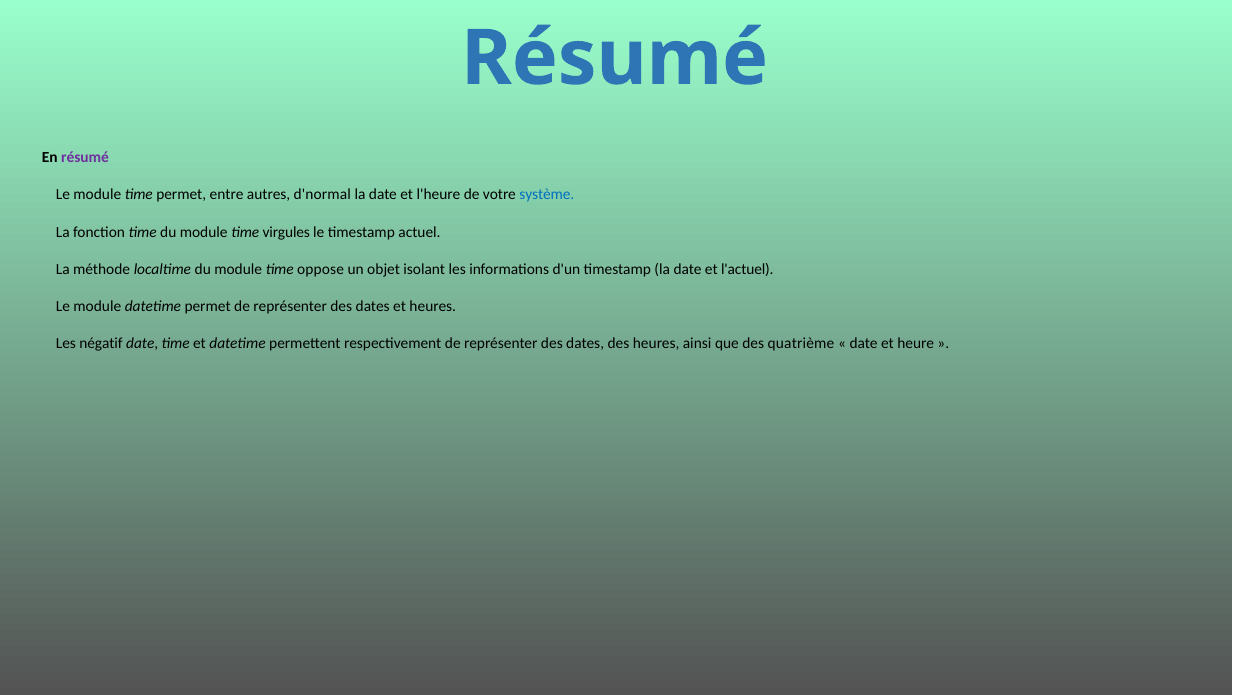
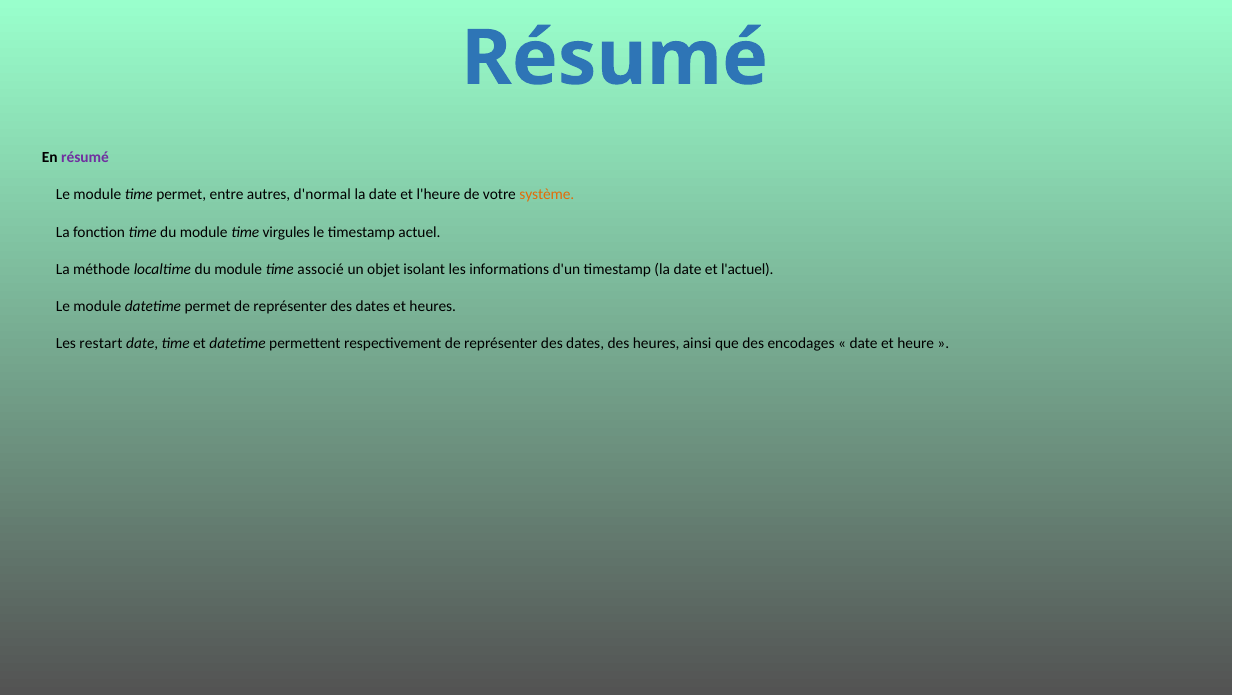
système colour: blue -> orange (547, 195)
oppose: oppose -> associé (321, 269)
négatif: négatif -> restart (101, 343)
quatrième: quatrième -> encodages (801, 343)
